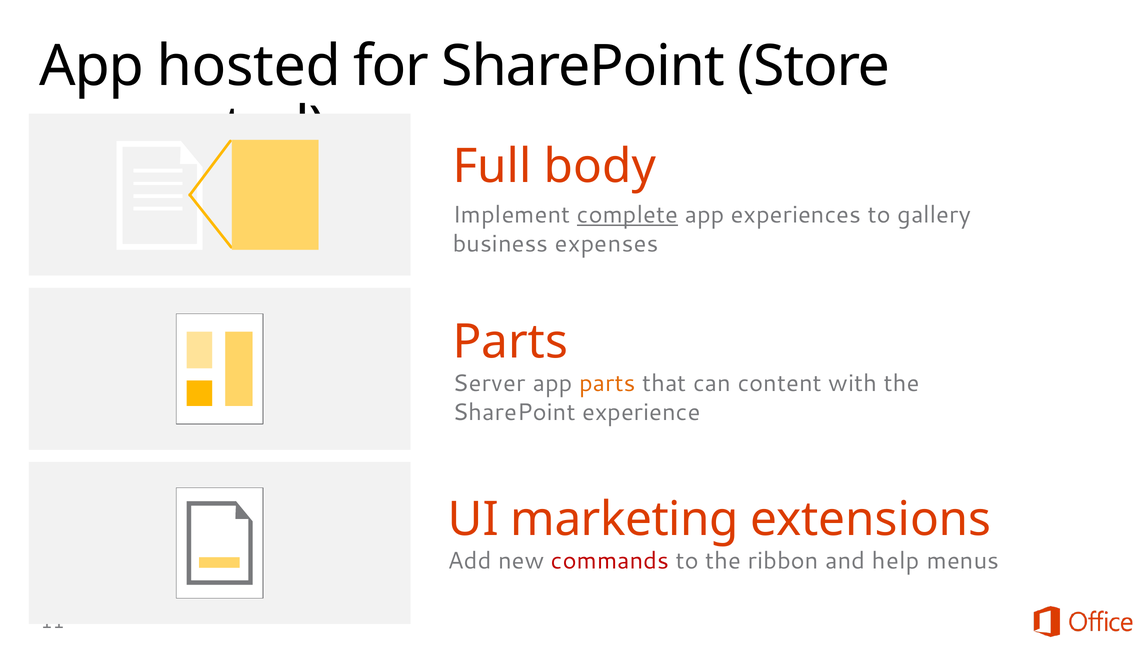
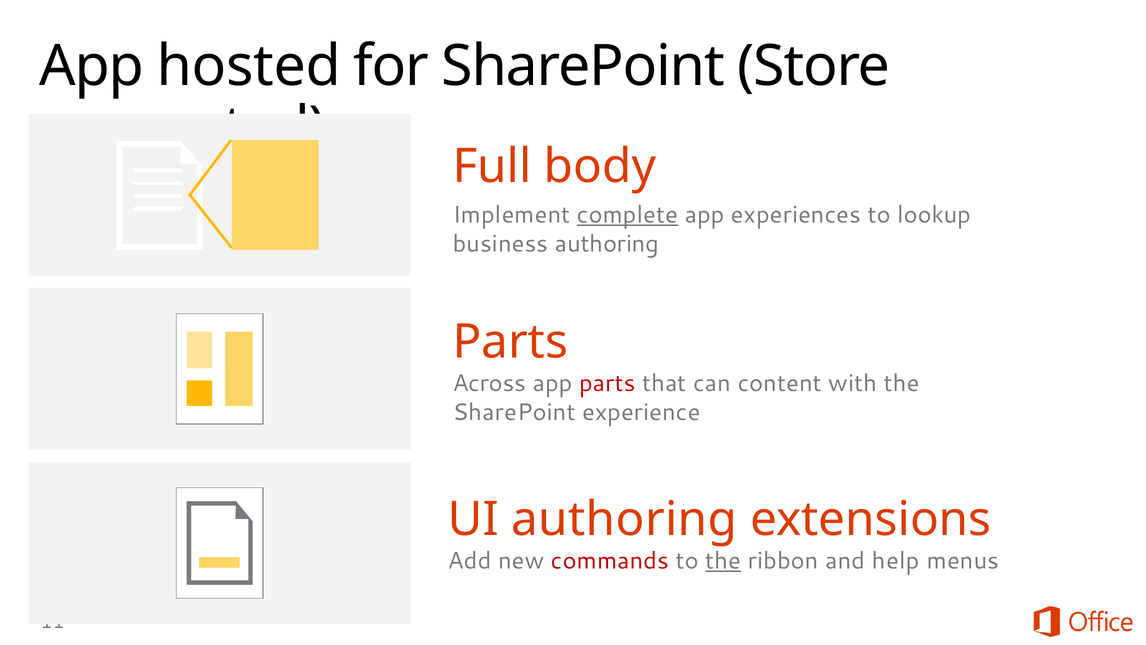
gallery: gallery -> lookup (934, 215)
business expenses: expenses -> authoring (607, 244)
Server: Server -> Across (489, 383)
parts colour: orange -> red (607, 383)
UI marketing: marketing -> authoring (624, 519)
the underline: none -> present (723, 561)
